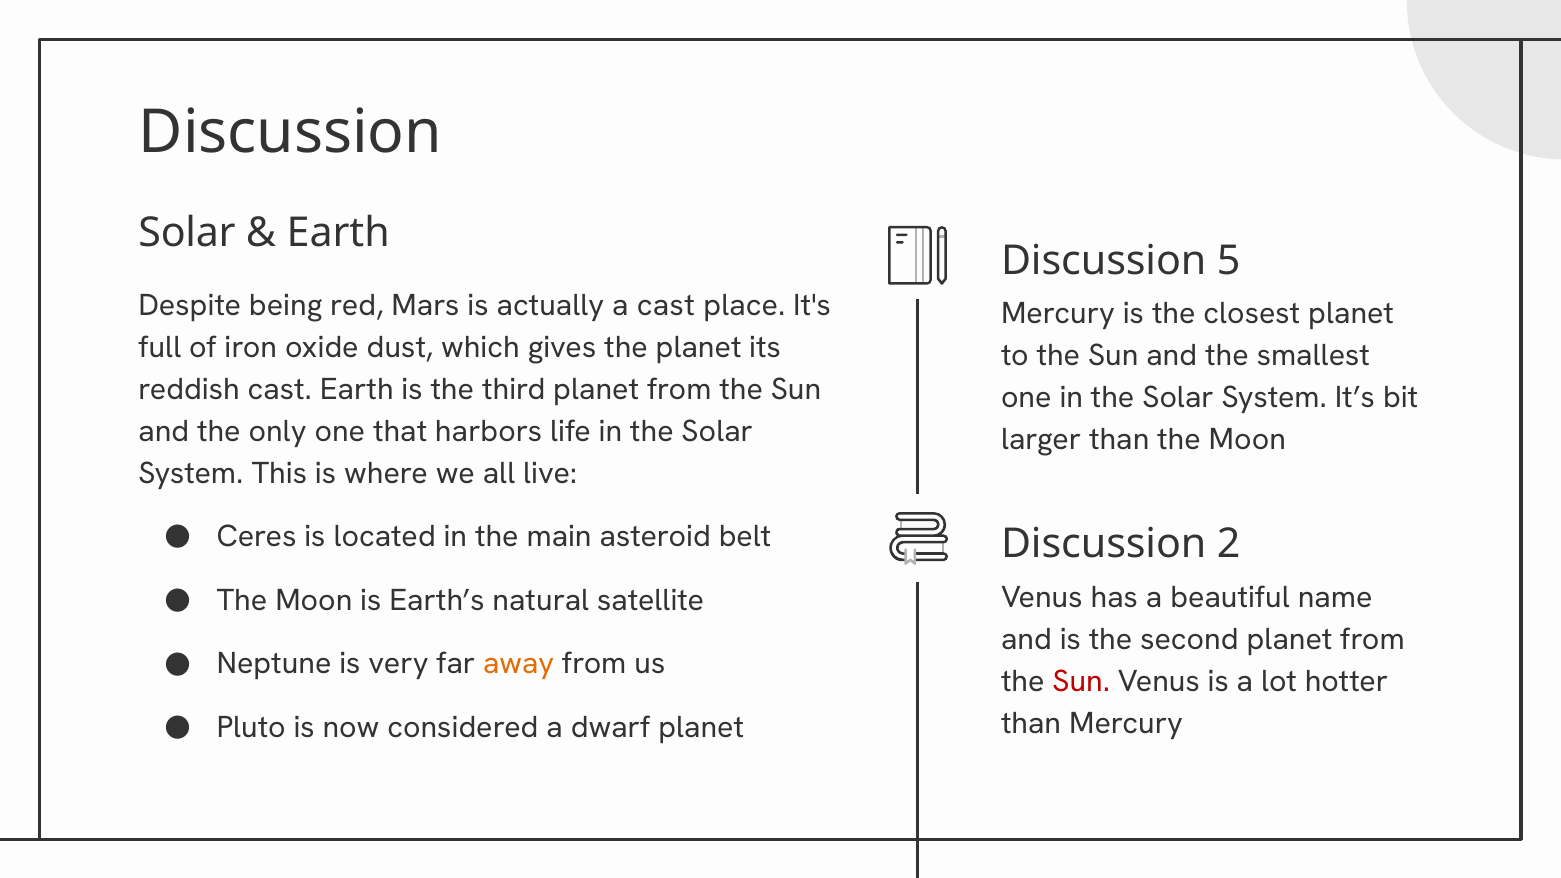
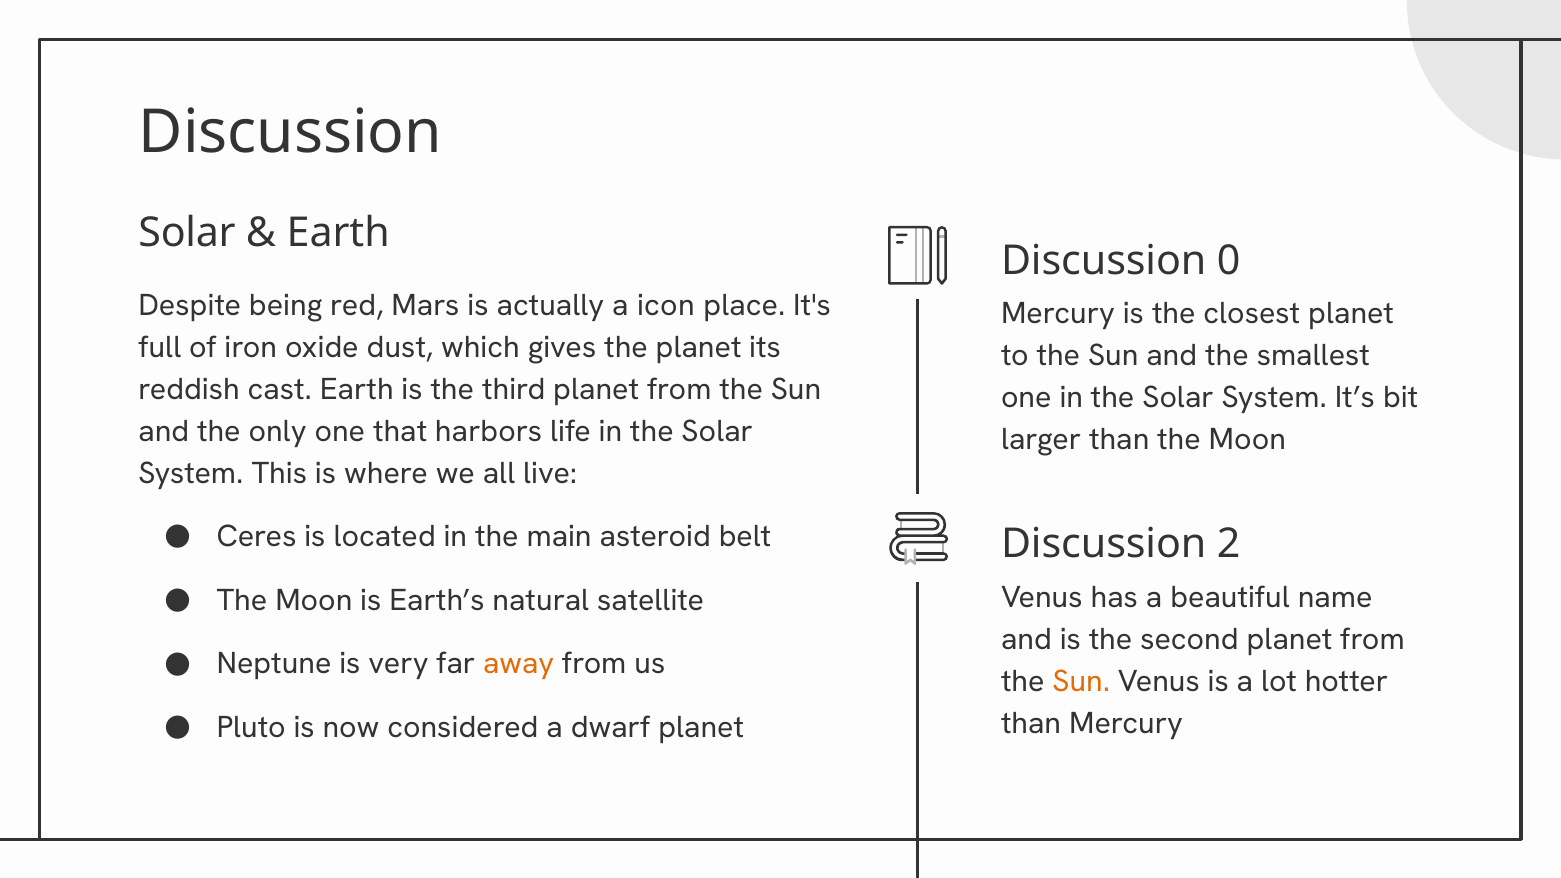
5: 5 -> 0 (1229, 261)
a cast: cast -> icon (666, 306)
Sun colour: red -> orange (1081, 681)
